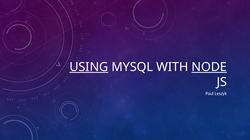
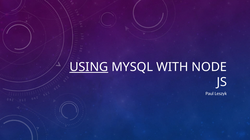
NODE underline: present -> none (209, 67)
